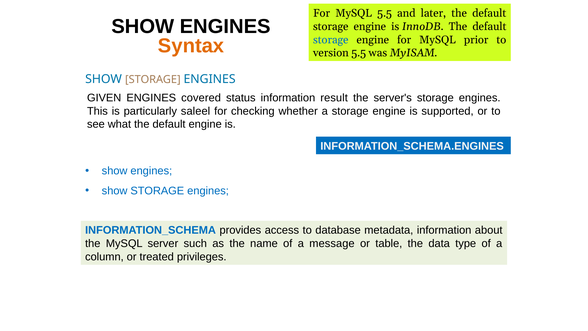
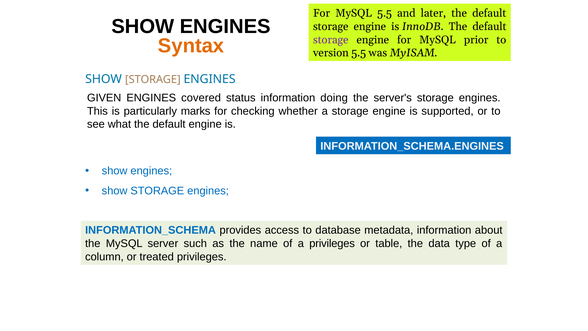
storage colour: blue -> purple (331, 40)
result: result -> doing (334, 98)
saleel: saleel -> marks (196, 111)
a message: message -> privileges (332, 243)
